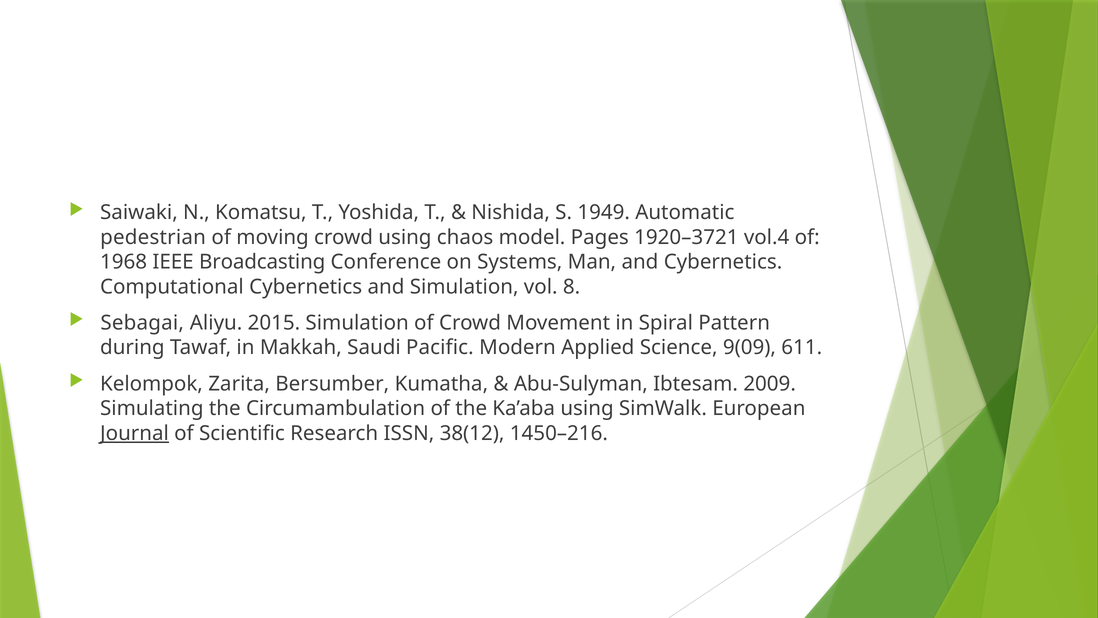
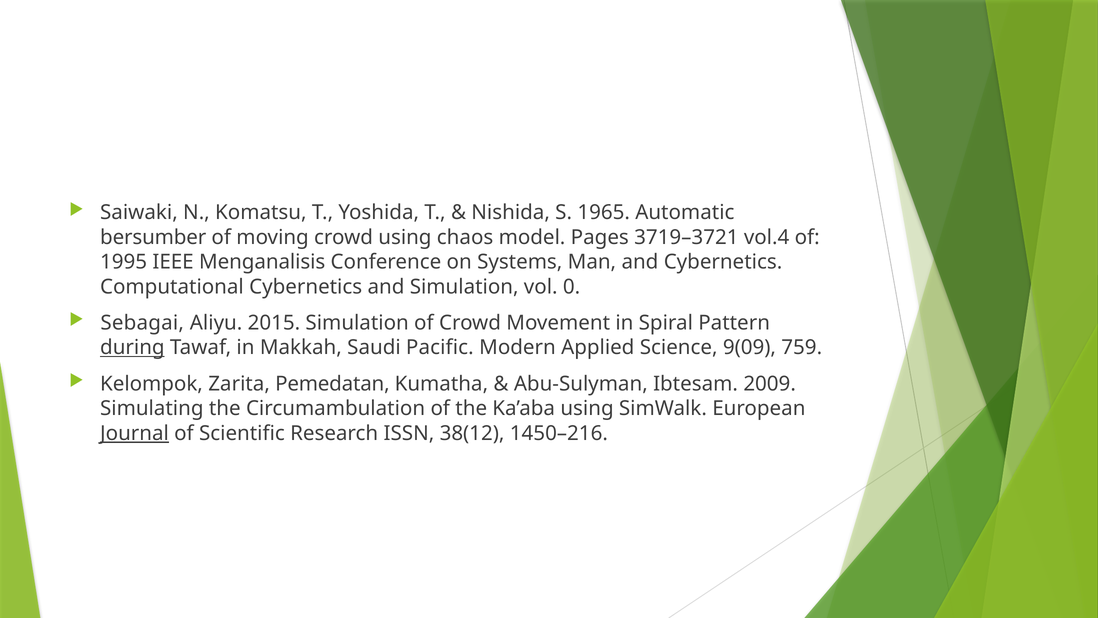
1949: 1949 -> 1965 (604, 213)
pedestrian: pedestrian -> bersumber (153, 237)
1920–3721: 1920–3721 -> 3719–3721 (686, 237)
1968: 1968 -> 1995 (124, 262)
Broadcasting: Broadcasting -> Menganalisis (262, 262)
8: 8 -> 0 (572, 287)
during underline: none -> present (132, 347)
611: 611 -> 759 (802, 347)
Bersumber: Bersumber -> Pemedatan (332, 384)
